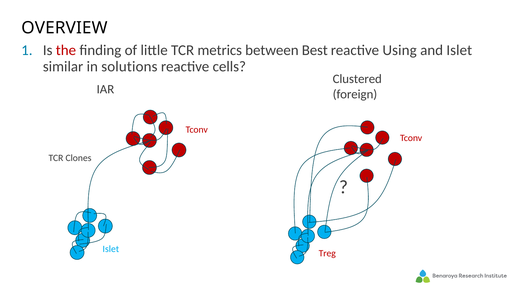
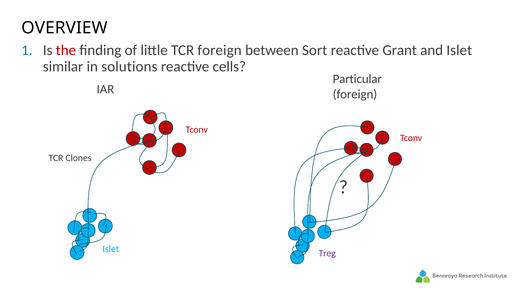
TCR metrics: metrics -> foreign (220, 50)
Best: Best -> Sort (315, 50)
Using: Using -> Grant (400, 50)
Clustered: Clustered -> Particular (357, 79)
Treg colour: red -> purple (327, 254)
